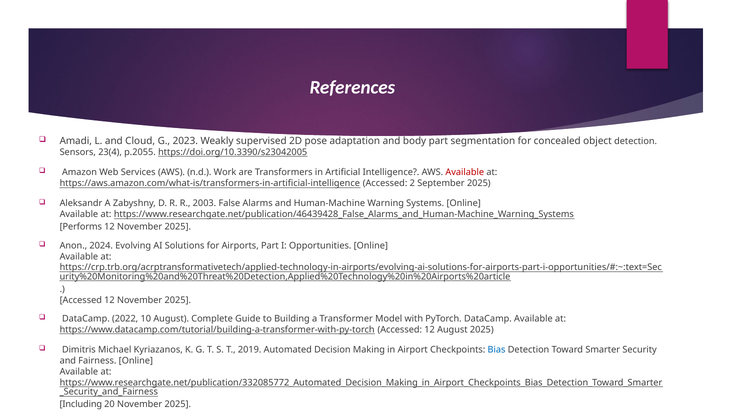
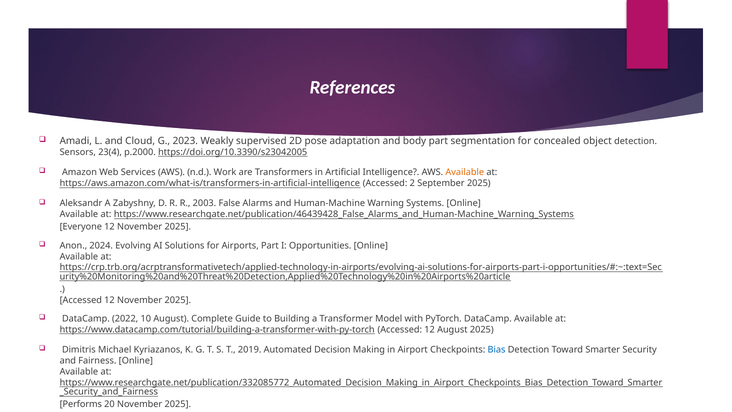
p.2055: p.2055 -> p.2000 (140, 152)
Available colour: red -> orange (465, 172)
Performs: Performs -> Everyone (81, 227)
Including: Including -> Performs (81, 404)
